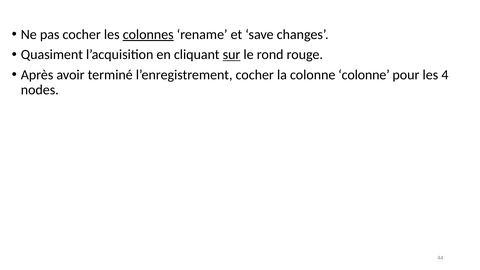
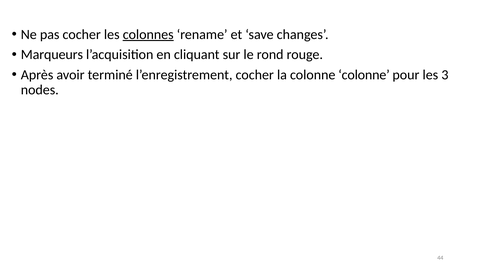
Quasiment: Quasiment -> Marqueurs (52, 55)
sur underline: present -> none (232, 55)
4: 4 -> 3 (445, 75)
